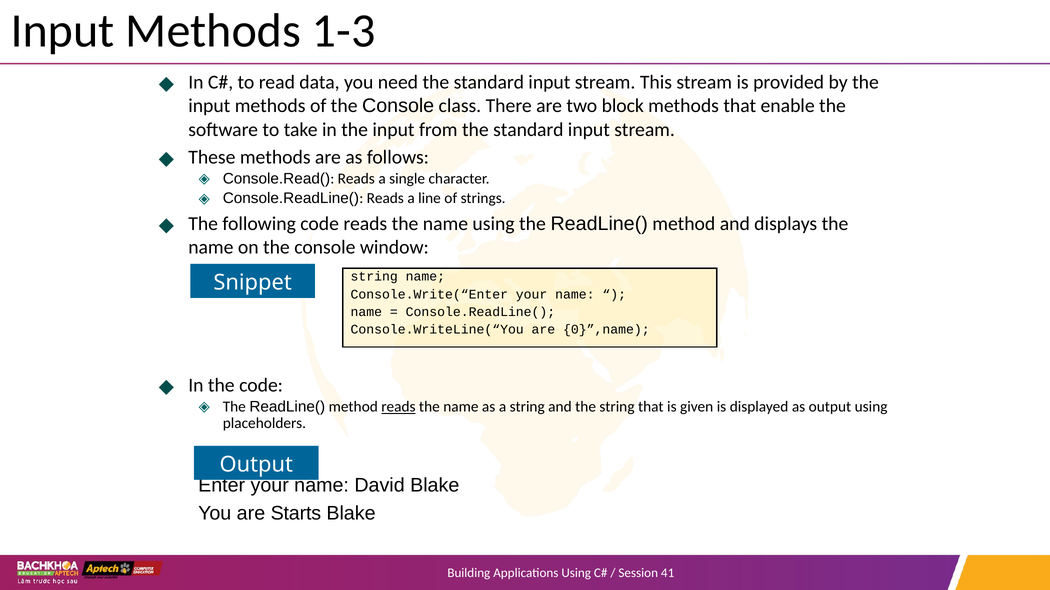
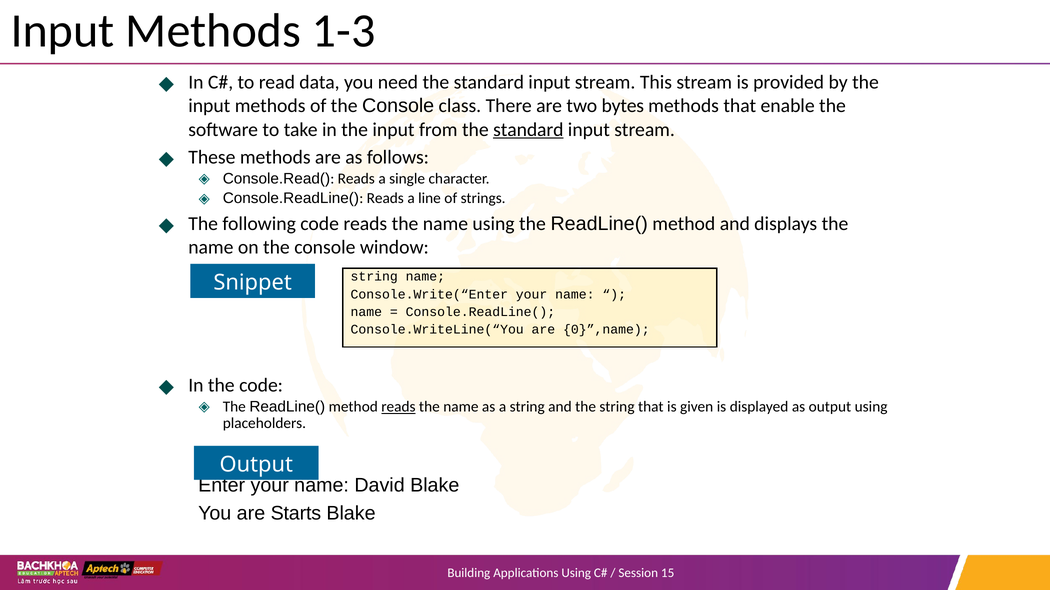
block: block -> bytes (623, 106)
standard underline: none -> present (528, 130)
41: 41 -> 15 (668, 573)
